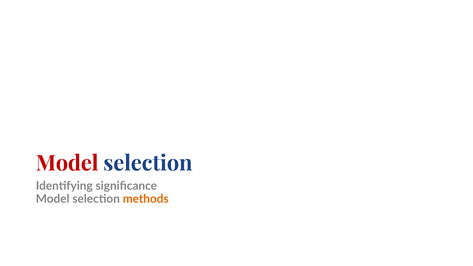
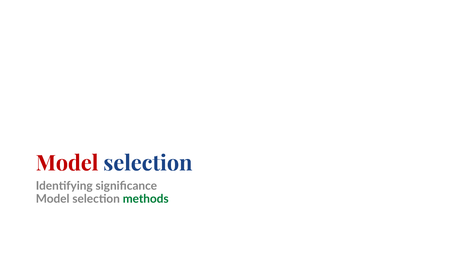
methods colour: orange -> green (146, 199)
